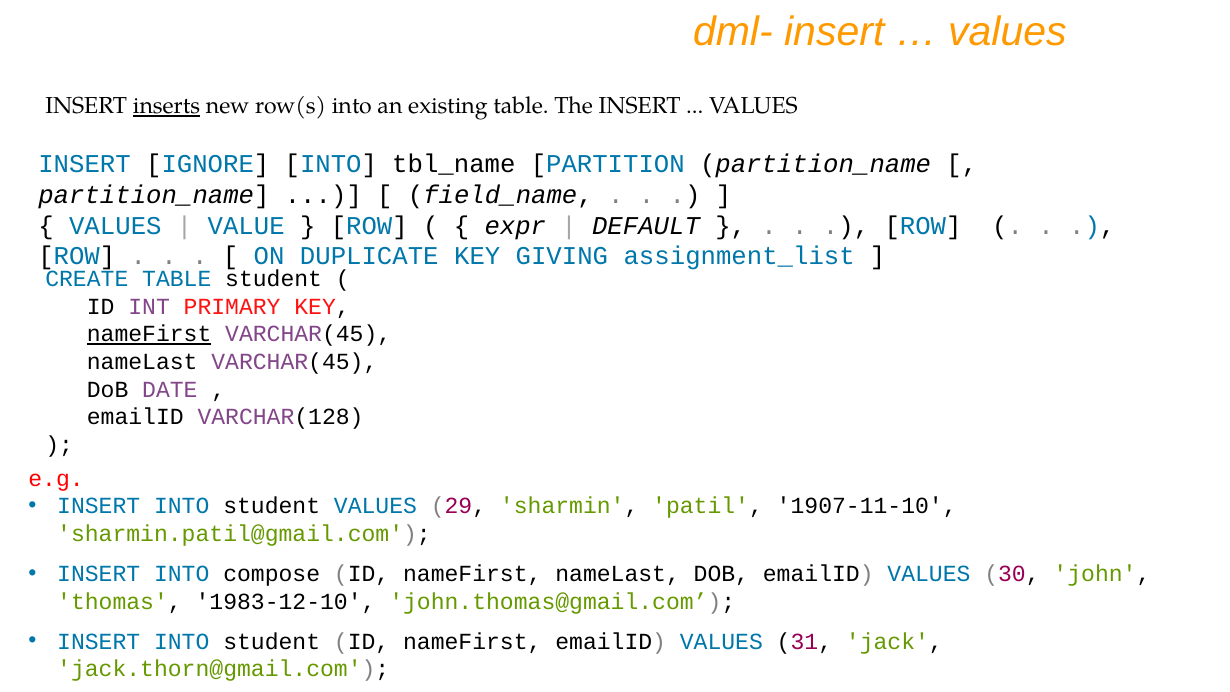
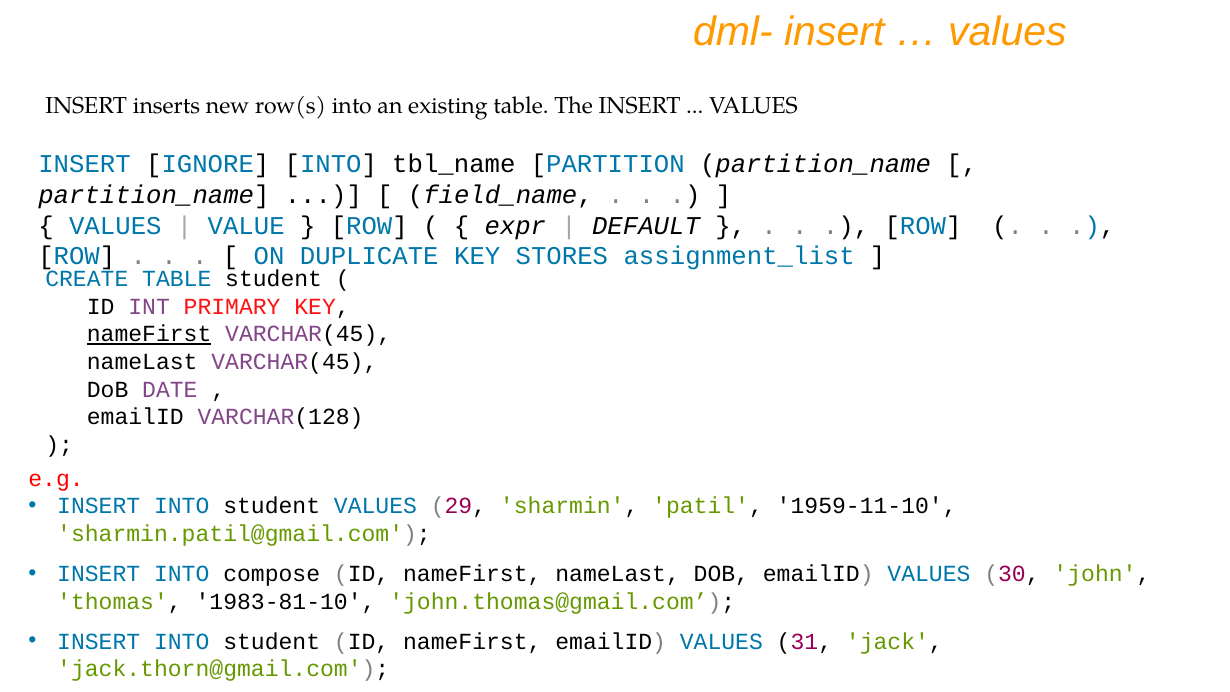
inserts underline: present -> none (166, 106)
GIVING: GIVING -> STORES (562, 256)
1907-11-10: 1907-11-10 -> 1959-11-10 (867, 506)
1983-12-10: 1983-12-10 -> 1983-81-10 (286, 602)
